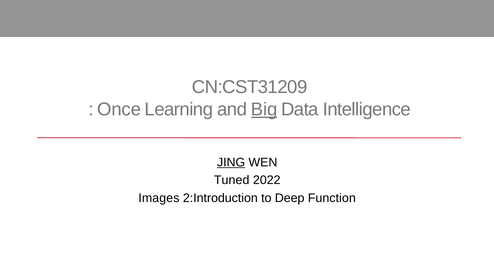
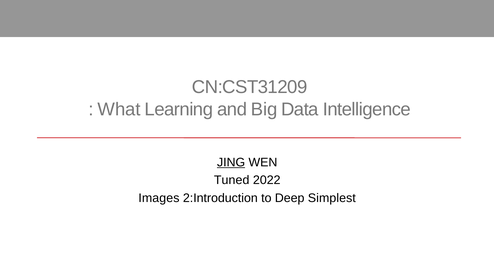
Once: Once -> What (119, 109)
Big underline: present -> none (264, 109)
Function: Function -> Simplest (332, 198)
